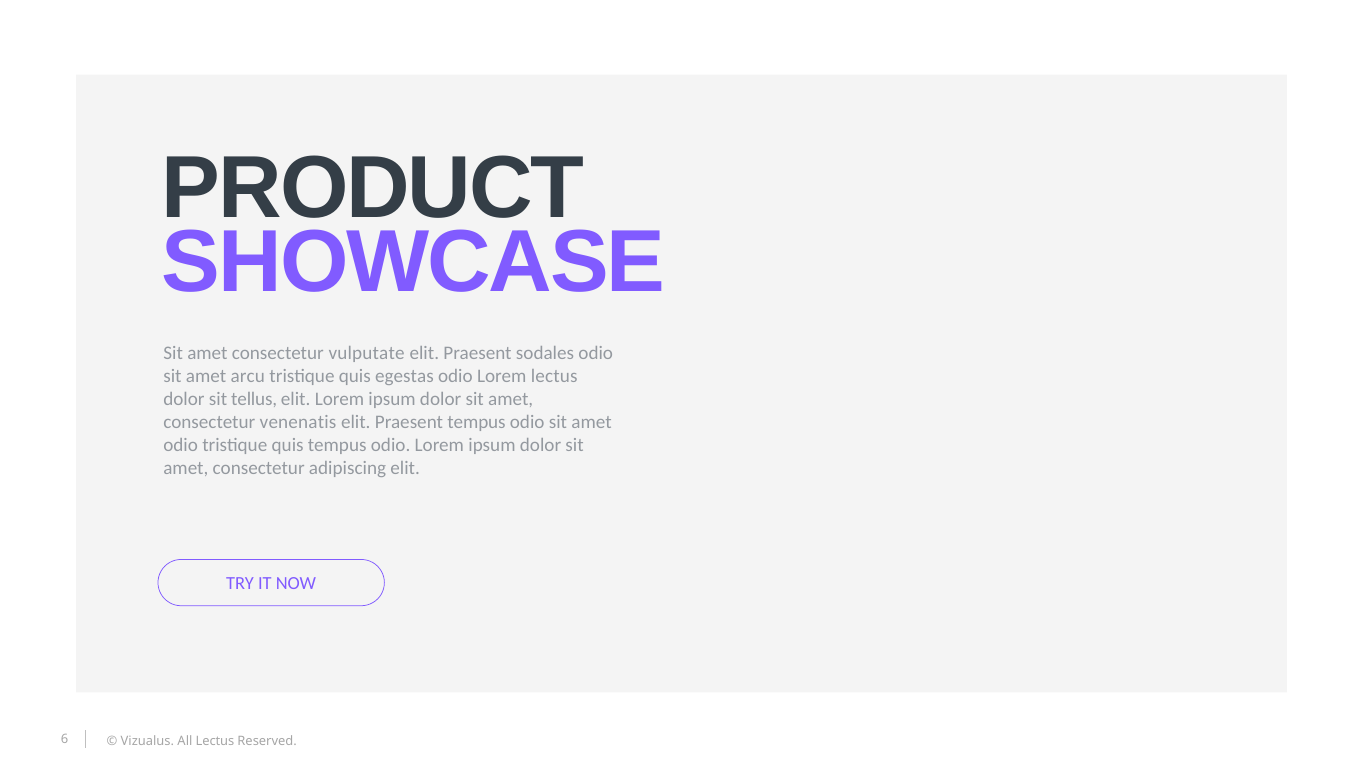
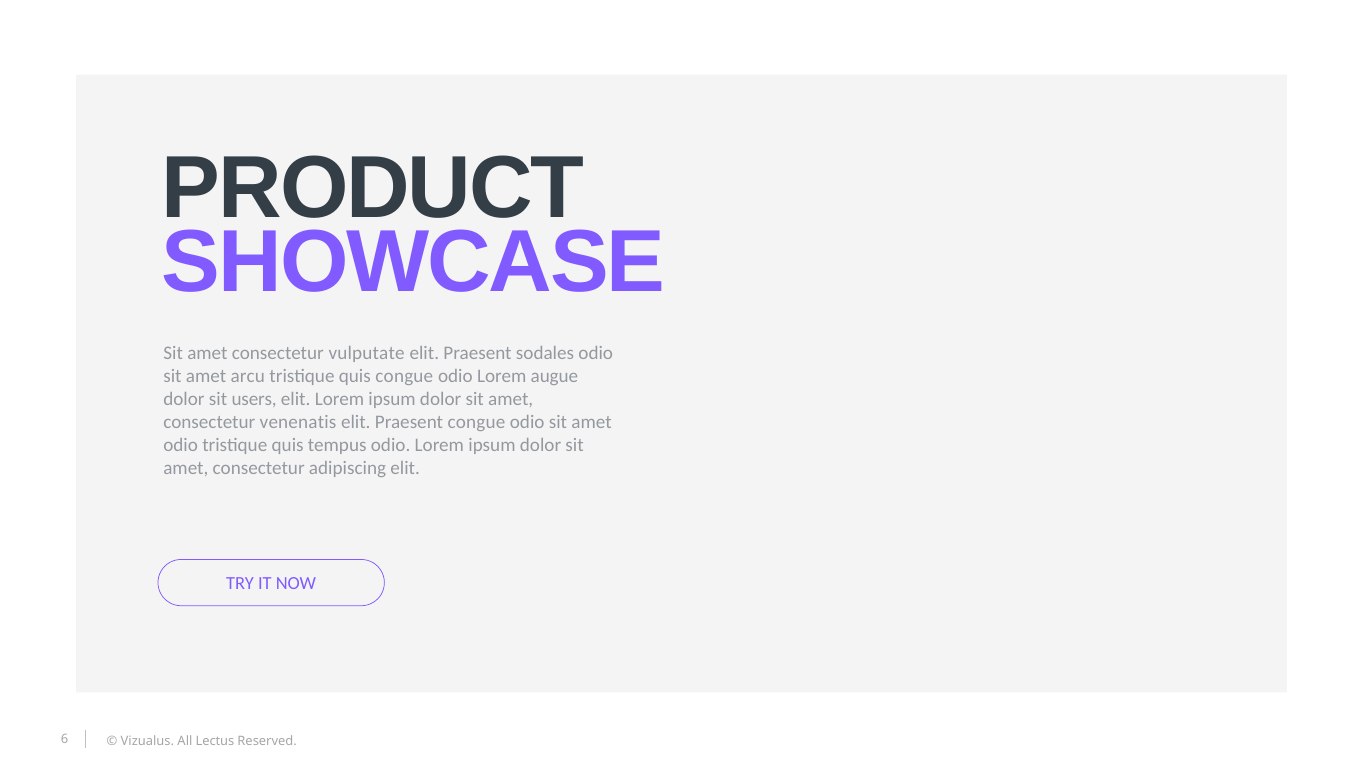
quis egestas: egestas -> congue (404, 376)
Lorem lectus: lectus -> augue (554, 376)
tellus: tellus -> users (254, 399)
Praesent tempus: tempus -> congue (476, 422)
